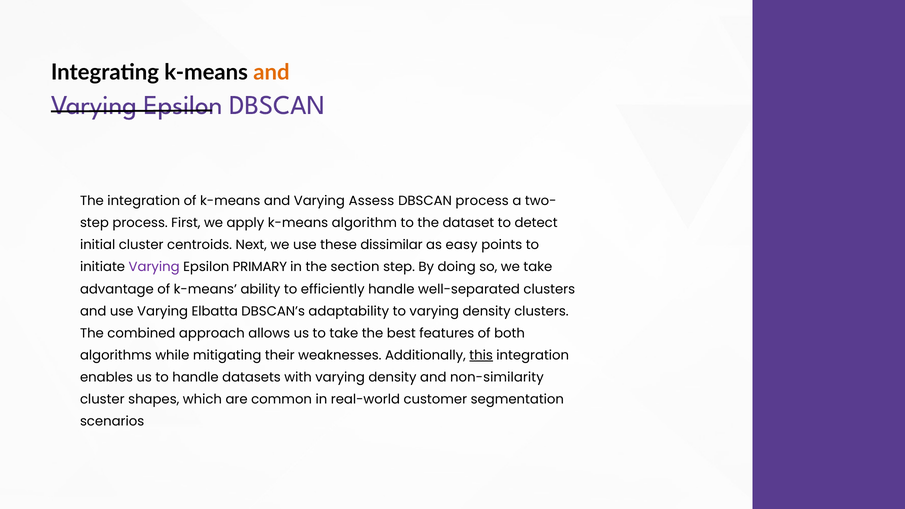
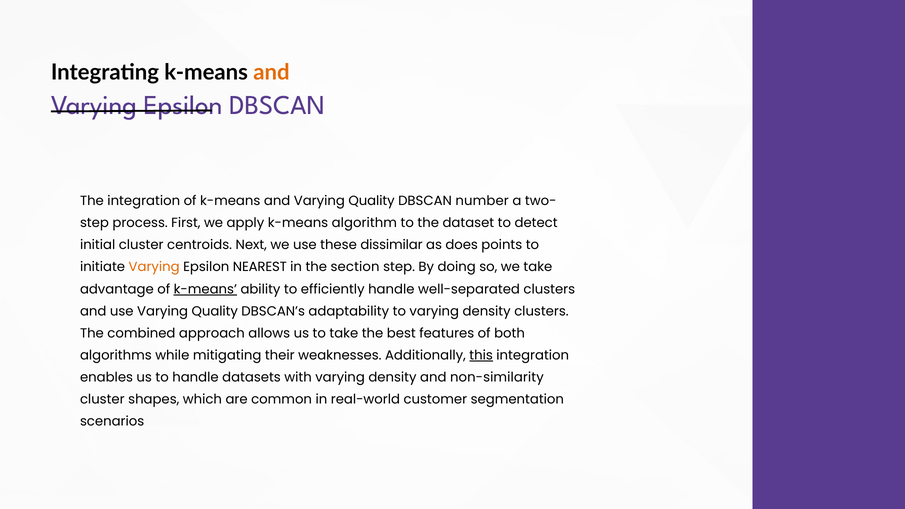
and Varying Assess: Assess -> Quality (372, 201)
DBSCAN process: process -> number (482, 201)
easy: easy -> does (462, 245)
Varying colour: purple -> orange (154, 267)
PRIMARY: PRIMARY -> NEAREST (260, 267)
k-means underline: none -> present (205, 289)
use Varying Elbatta: Elbatta -> Quality (215, 311)
